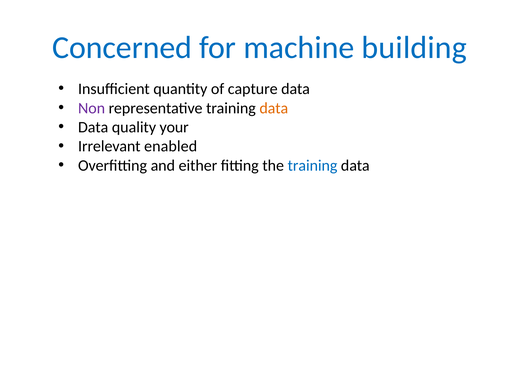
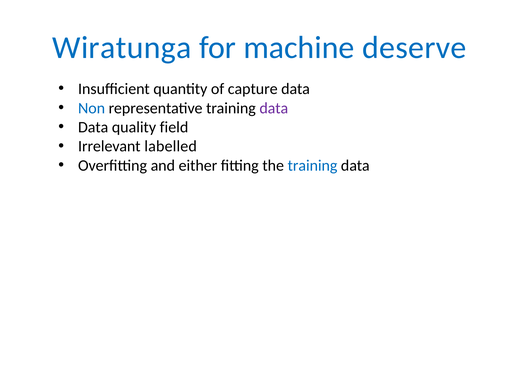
Concerned: Concerned -> Wiratunga (122, 48)
building: building -> deserve (414, 48)
Non colour: purple -> blue (92, 108)
data colour: orange -> purple (274, 108)
your: your -> field (174, 127)
enabled: enabled -> labelled (171, 146)
